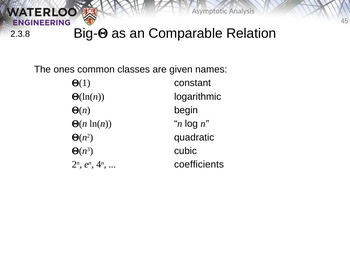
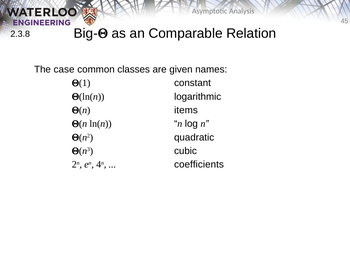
ones: ones -> case (64, 70)
begin: begin -> items (186, 110)
